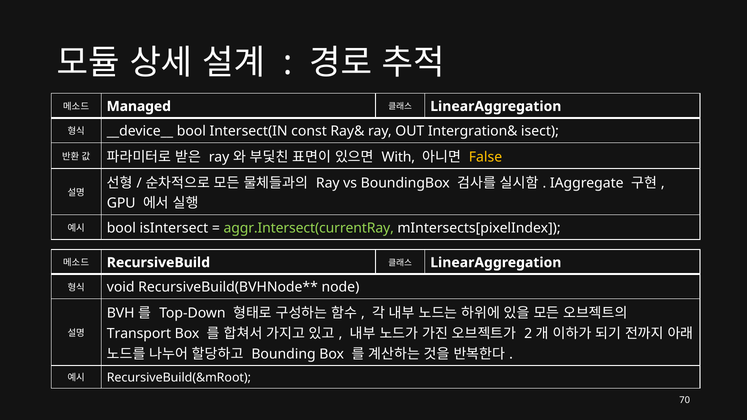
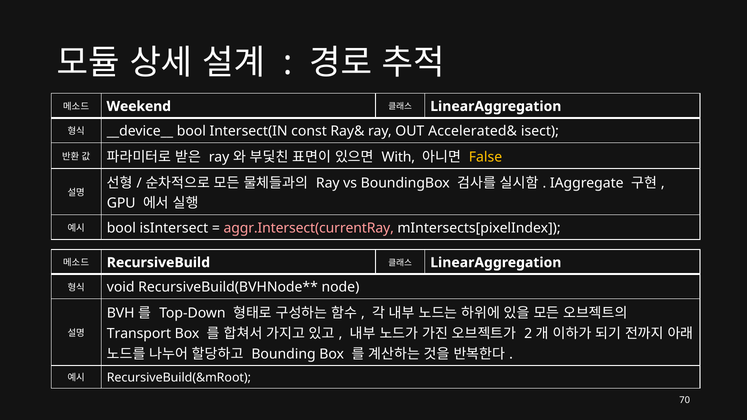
Managed: Managed -> Weekend (139, 106)
Intergration&: Intergration& -> Accelerated& (473, 131)
aggr.Intersect(currentRay colour: light green -> pink (309, 228)
